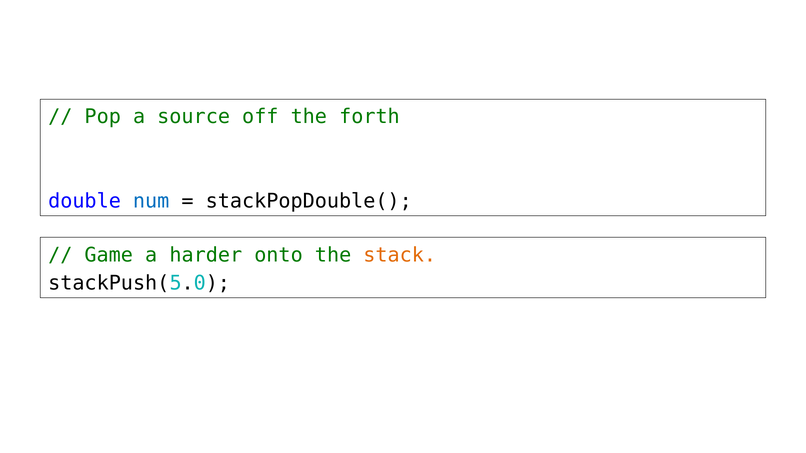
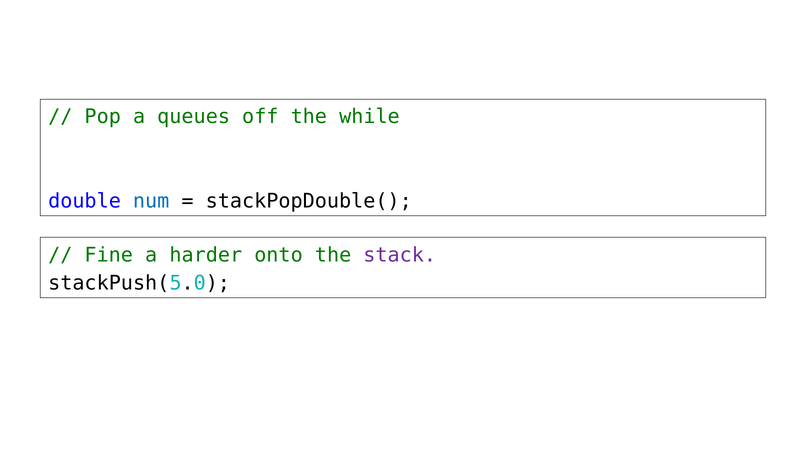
source: source -> queues (194, 117)
forth: forth -> while (369, 117)
Game: Game -> Fine (109, 255)
stack colour: orange -> purple (400, 255)
